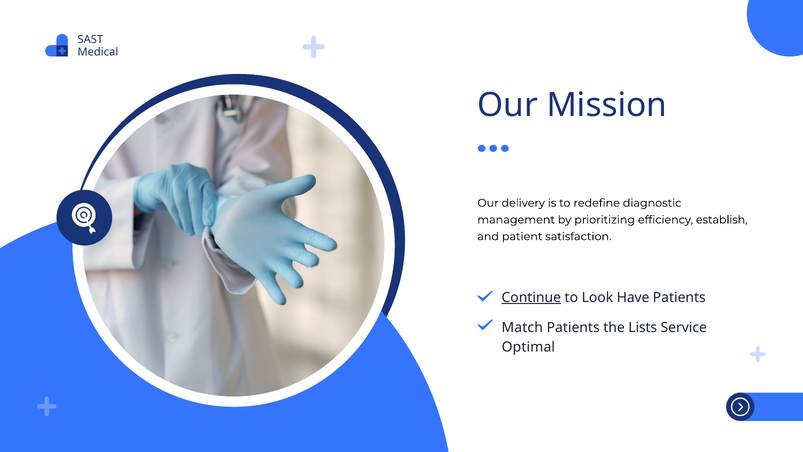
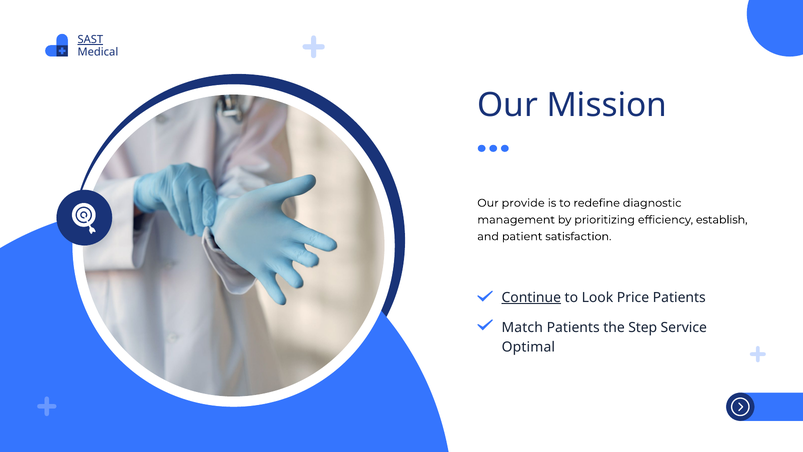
SAST underline: none -> present (90, 40)
delivery: delivery -> provide (523, 203)
Have: Have -> Price (633, 297)
Lists: Lists -> Step (643, 327)
